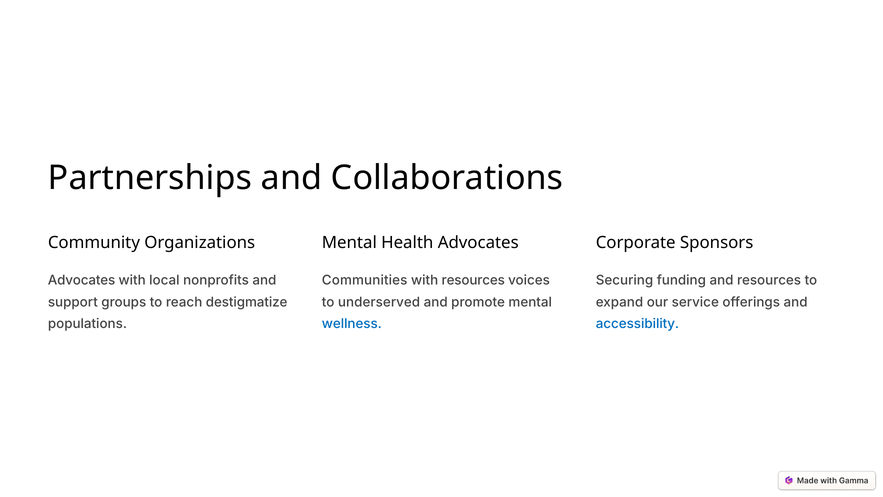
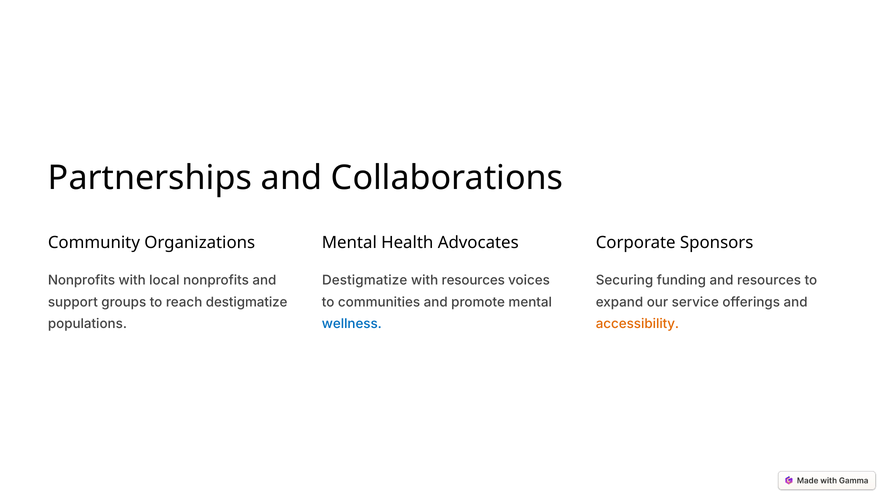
Advocates: Advocates -> Nonprofits (82, 280)
Communities: Communities -> Destigmatize (365, 280)
underserved: underserved -> communities (379, 302)
accessibility colour: blue -> orange (637, 324)
